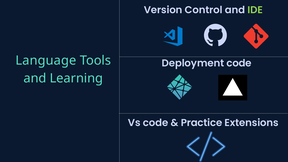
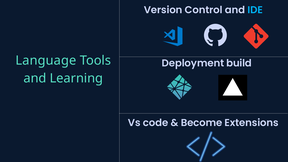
IDE colour: light green -> light blue (255, 10)
Deployment code: code -> build (239, 63)
Practice: Practice -> Become (202, 123)
